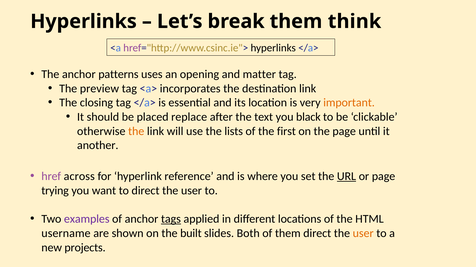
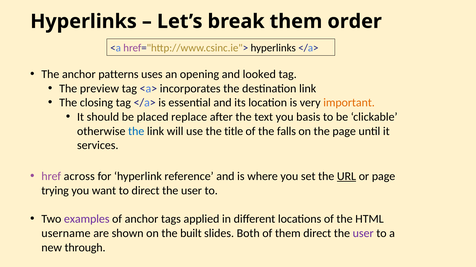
think: think -> order (355, 21)
matter: matter -> looked (259, 74)
black: black -> basis (308, 117)
the colour: orange -> blue (136, 132)
lists: lists -> title (234, 132)
first: first -> falls (286, 132)
another: another -> services (98, 146)
tags underline: present -> none (171, 220)
user colour: orange -> purple (363, 234)
projects: projects -> through (85, 248)
